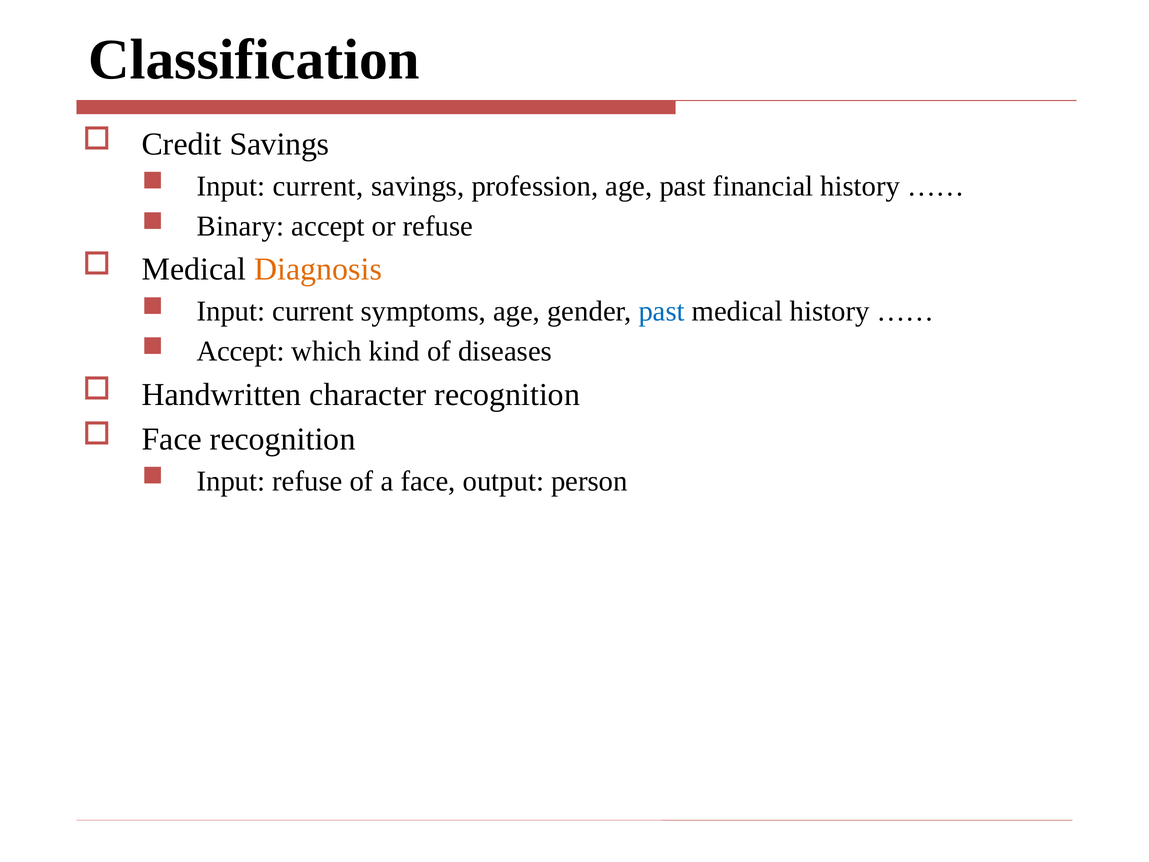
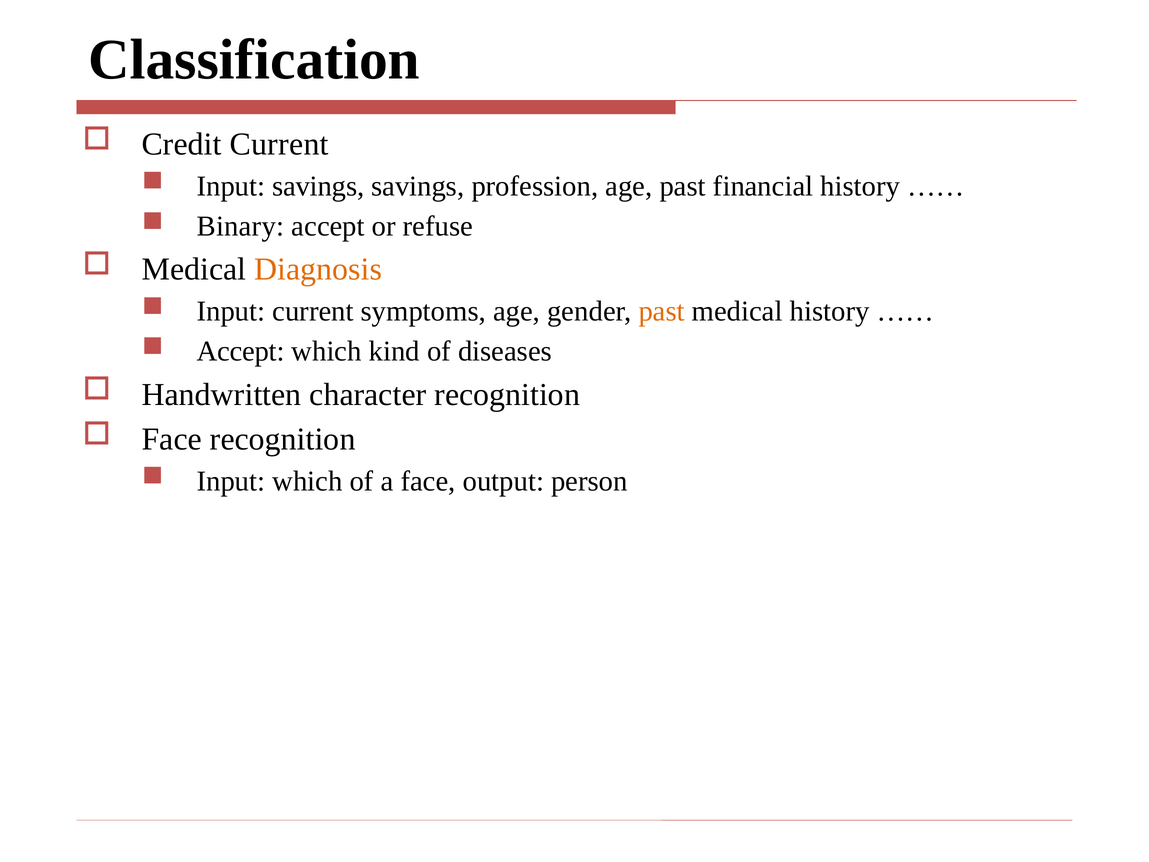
Credit Savings: Savings -> Current (279, 144)
current: current -> savings (318, 186)
past colour: blue -> orange (662, 311)
Input refuse: refuse -> which (307, 481)
